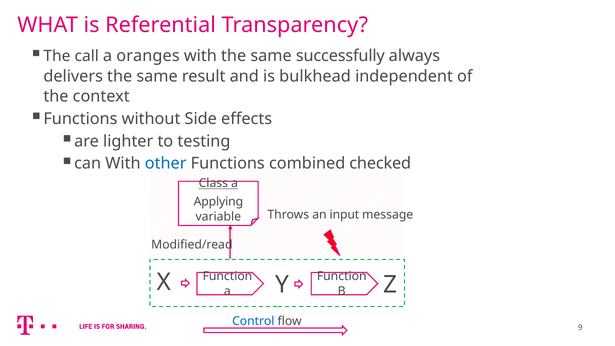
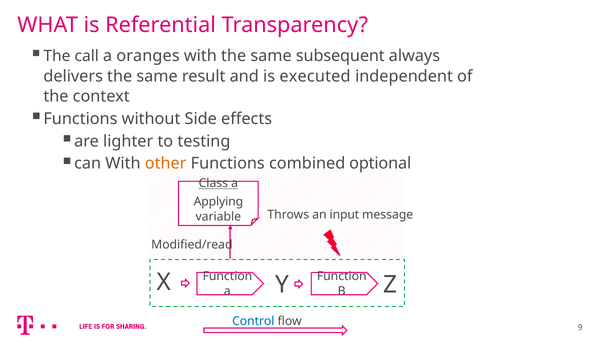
successfully: successfully -> subsequent (340, 56)
bulkhead: bulkhead -> executed (315, 76)
other colour: blue -> orange (166, 163)
checked: checked -> optional (380, 163)
